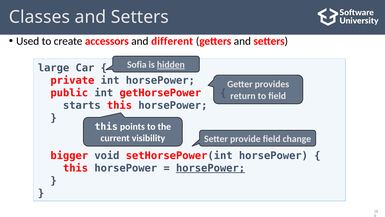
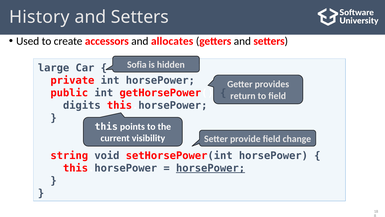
Classes: Classes -> History (39, 17)
different: different -> allocates (172, 41)
hidden underline: present -> none (171, 65)
starts: starts -> digits (82, 105)
bigger: bigger -> string (69, 155)
